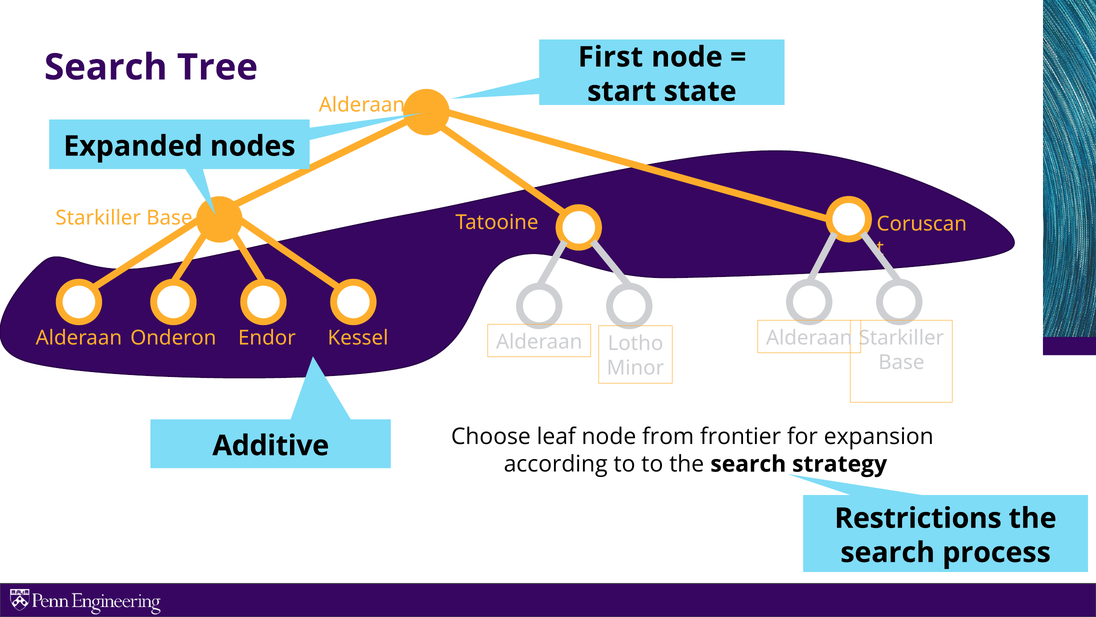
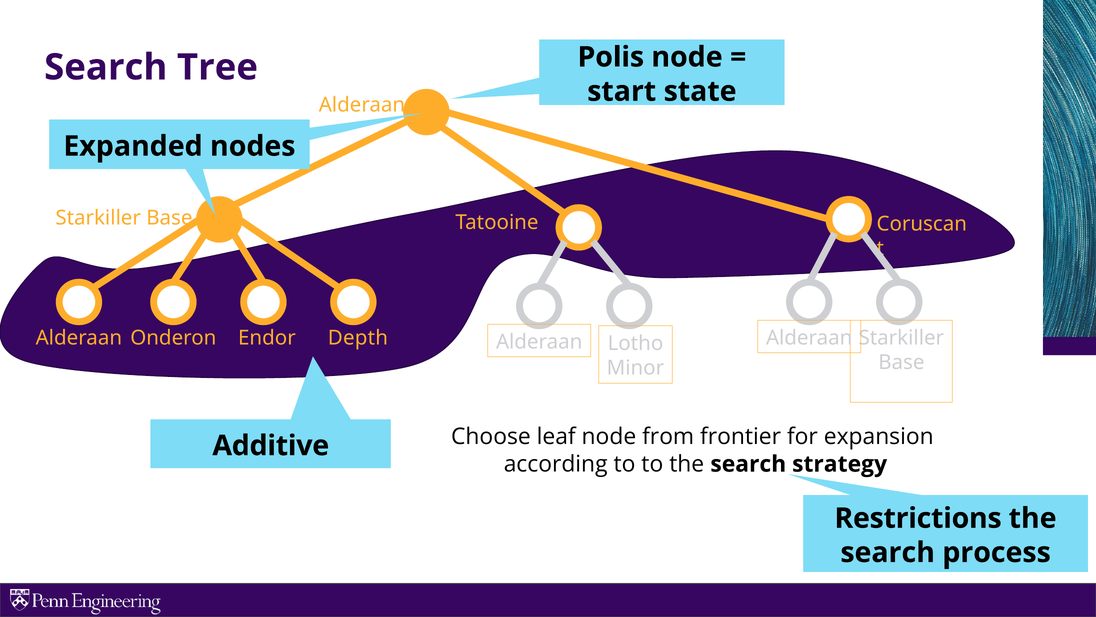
First: First -> Polis (611, 57)
Kessel: Kessel -> Depth (358, 338)
